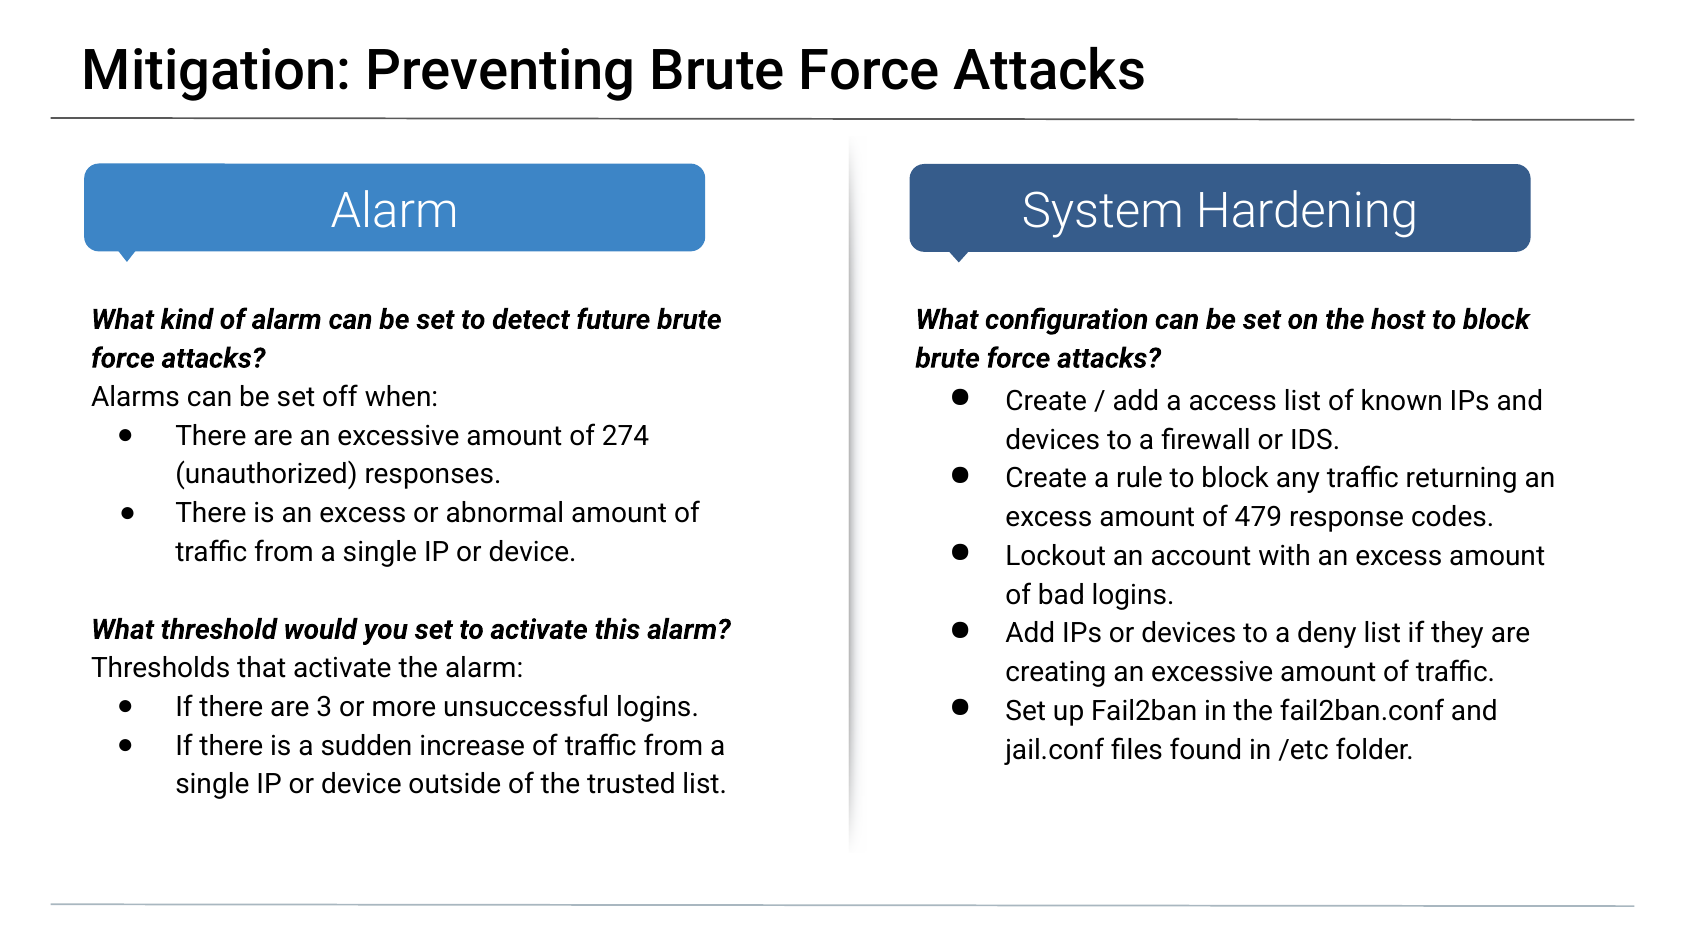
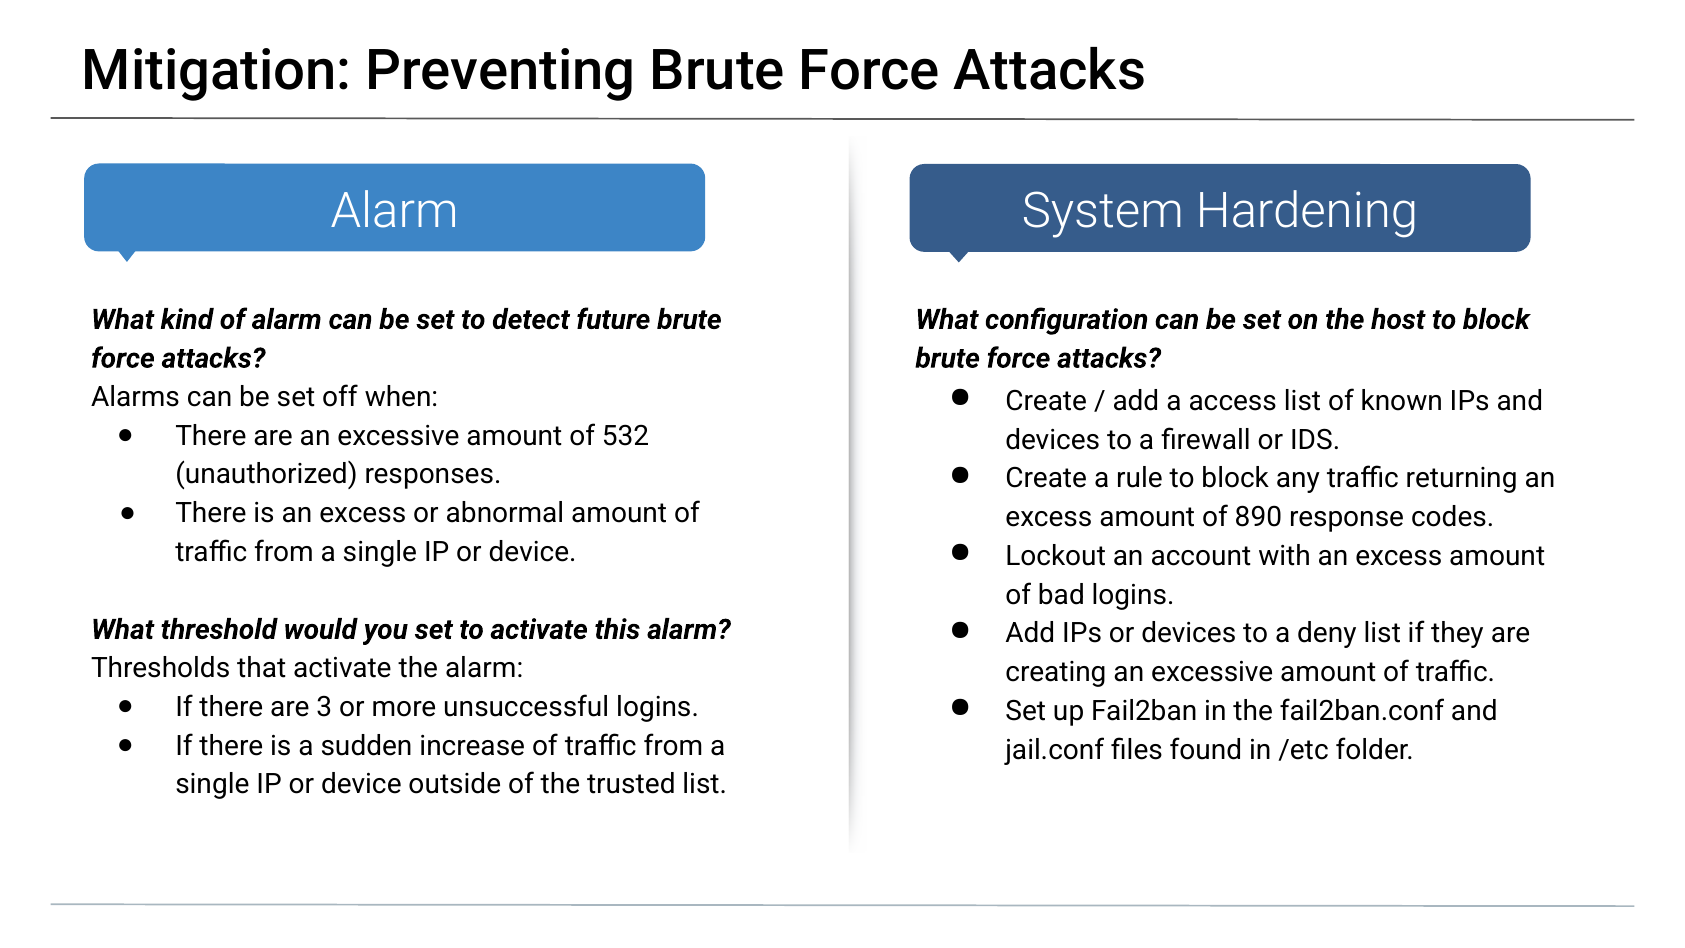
274: 274 -> 532 (626, 436)
479: 479 -> 890 (1258, 517)
